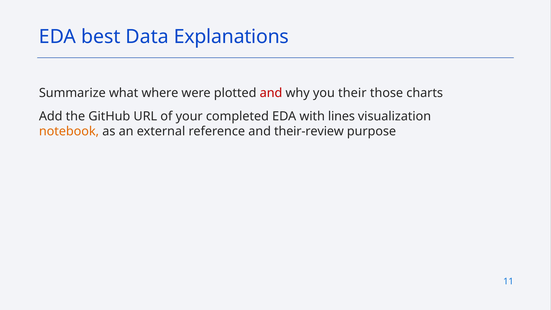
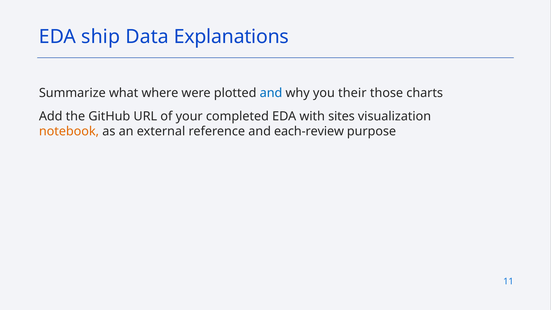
best: best -> ship (101, 37)
and colour: red -> blue (271, 93)
lines: lines -> sites (341, 116)
their-review: their-review -> each-review (309, 131)
